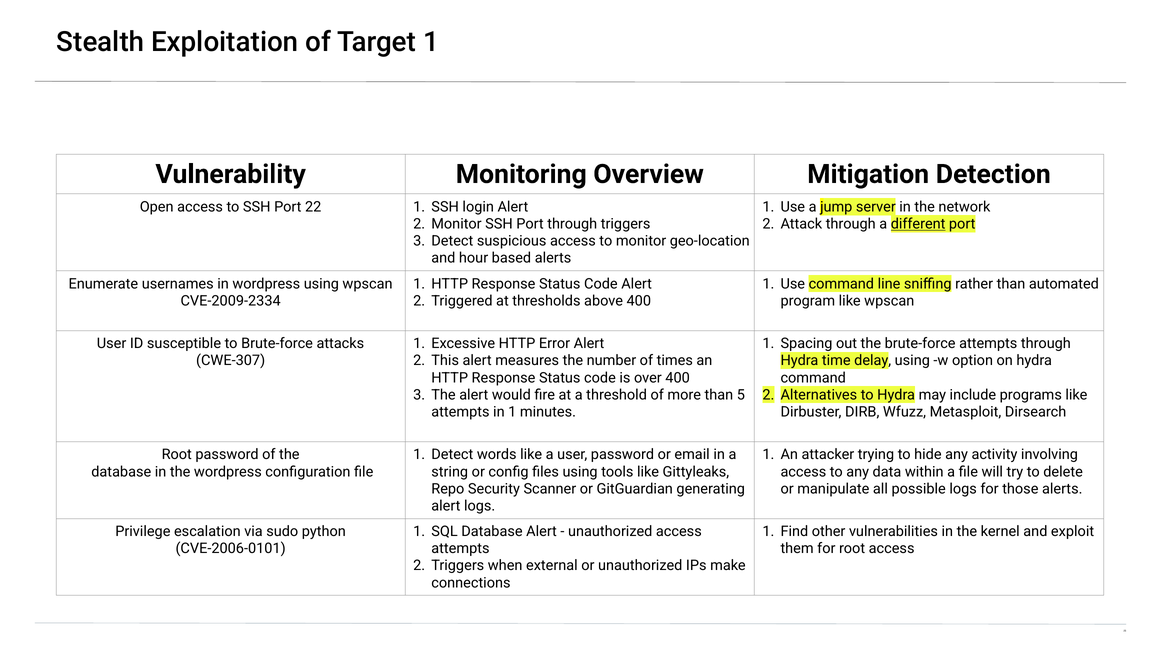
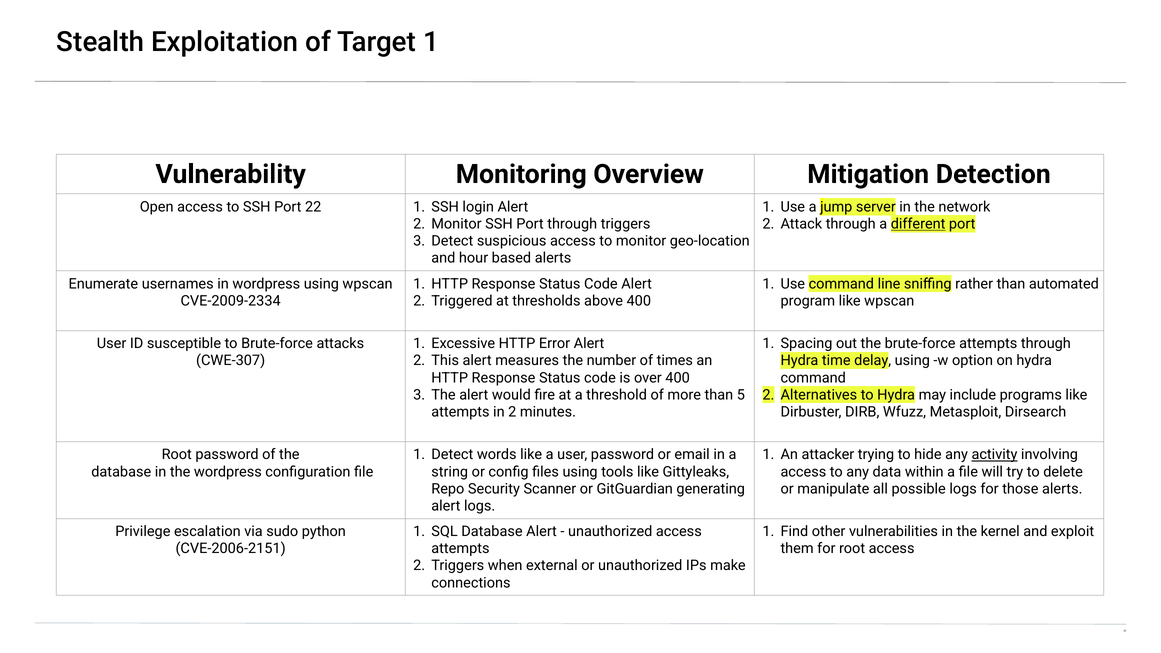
in 1: 1 -> 2 (512, 412)
activity underline: none -> present (994, 455)
CVE-2006-0101: CVE-2006-0101 -> CVE-2006-2151 (231, 549)
